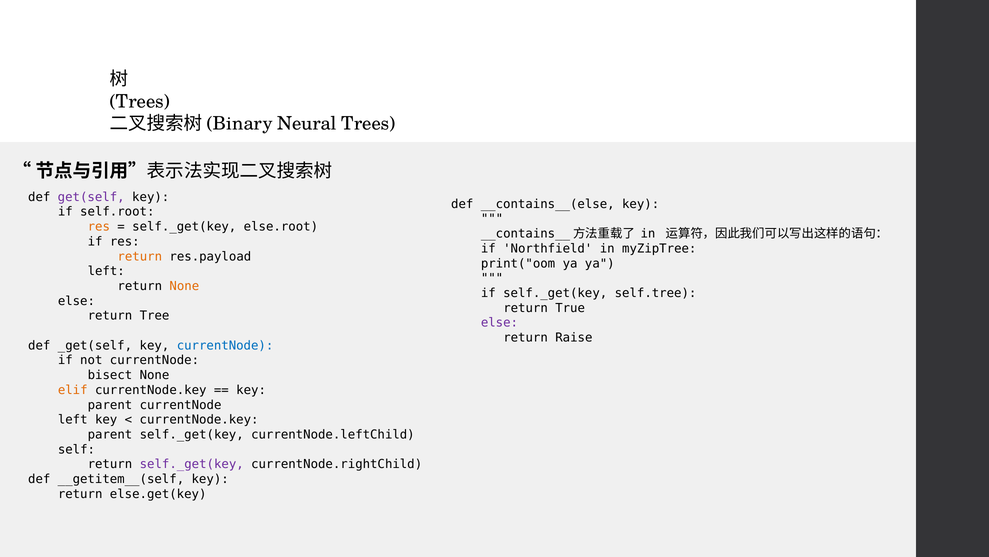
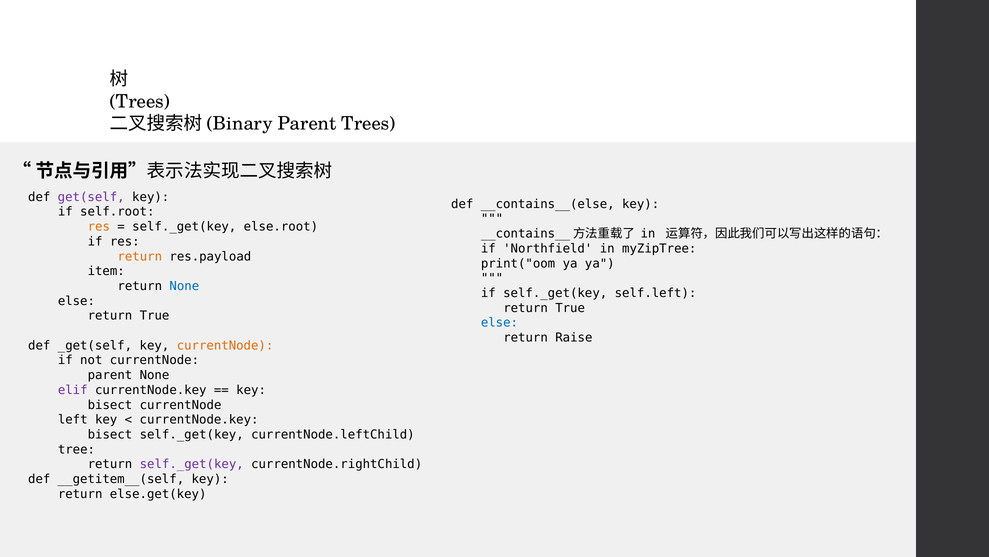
Neural: Neural -> Parent (307, 124)
left: left -> item (106, 271)
None colour: orange -> blue (184, 286)
self.tree: self.tree -> self.left (656, 293)
Tree: Tree -> True (155, 315)
else colour: purple -> blue (499, 322)
currentNode colour: blue -> orange (225, 345)
bisect: bisect -> parent (110, 375)
elif colour: orange -> purple (73, 390)
parent: parent -> bisect (110, 404)
parent: parent -> bisect (110, 434)
self: self -> tree (76, 449)
